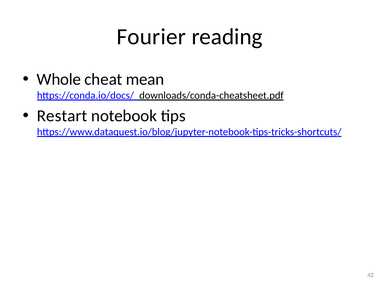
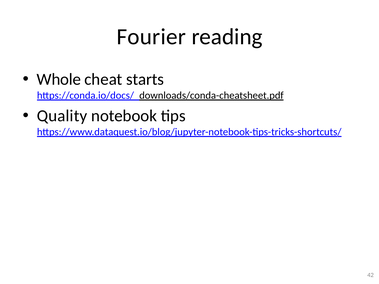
mean: mean -> starts (145, 80)
Restart: Restart -> Quality (62, 116)
